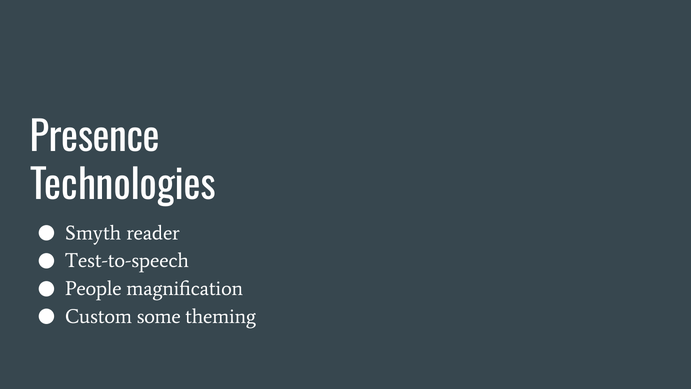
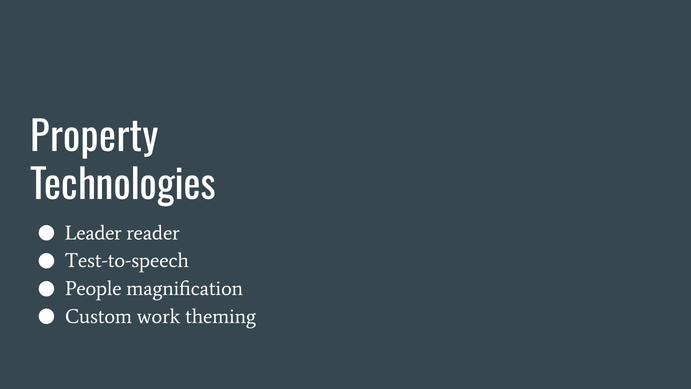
Presence: Presence -> Property (94, 138)
Smyth: Smyth -> Leader (93, 233)
some: some -> work (159, 316)
